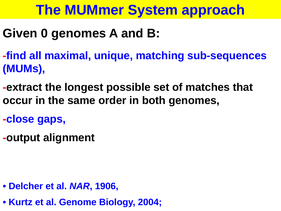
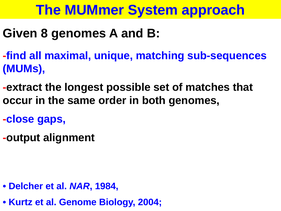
0: 0 -> 8 (44, 33)
1906: 1906 -> 1984 (107, 186)
